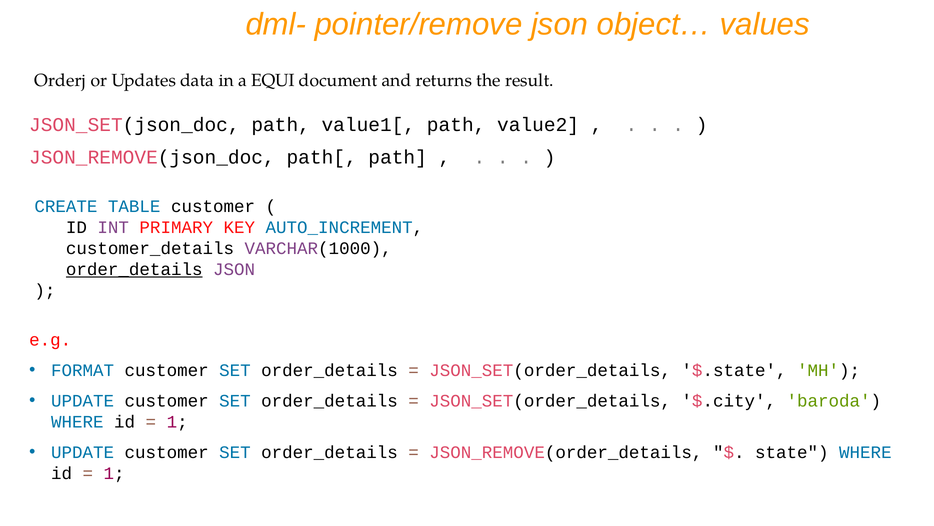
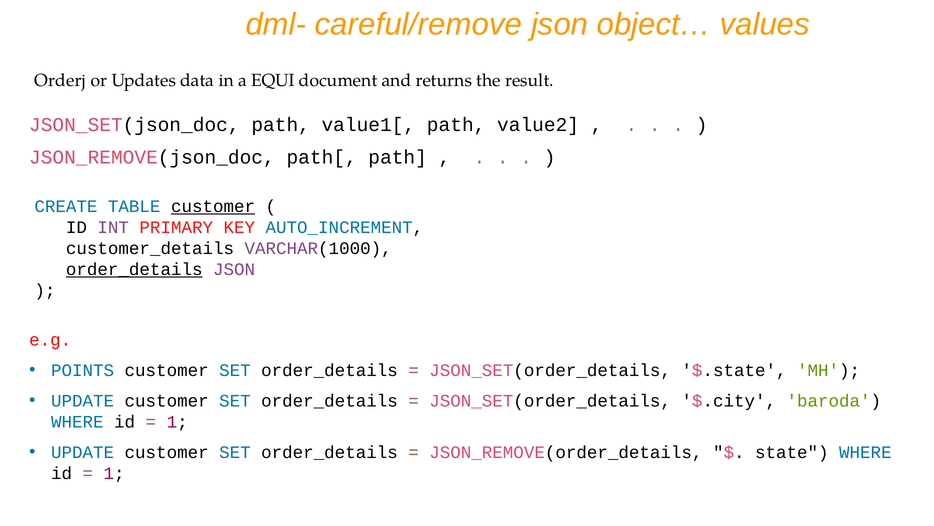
pointer/remove: pointer/remove -> careful/remove (418, 24)
customer underline: none -> present (213, 206)
FORMAT: FORMAT -> POINTS (83, 370)
